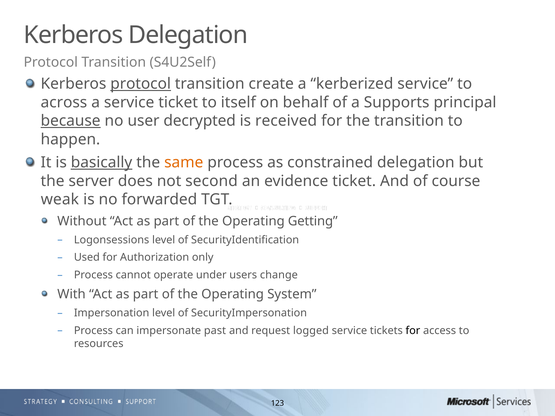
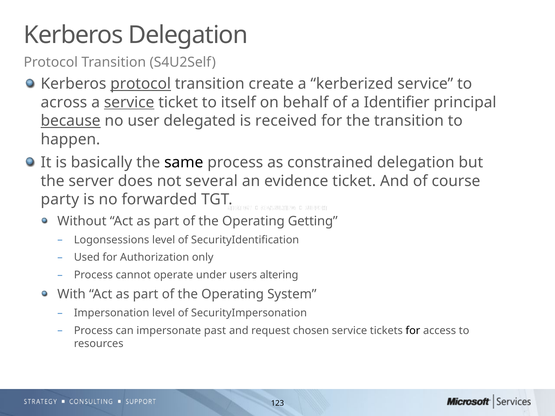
service underline: none -> present (129, 102)
Supports: Supports -> Identifier (397, 102)
decrypted: decrypted -> delegated (200, 121)
basically underline: present -> none (102, 163)
same colour: orange -> black (184, 163)
second: second -> several (212, 181)
weak: weak -> party (60, 200)
change: change -> altering (279, 275)
logged: logged -> chosen (311, 331)
